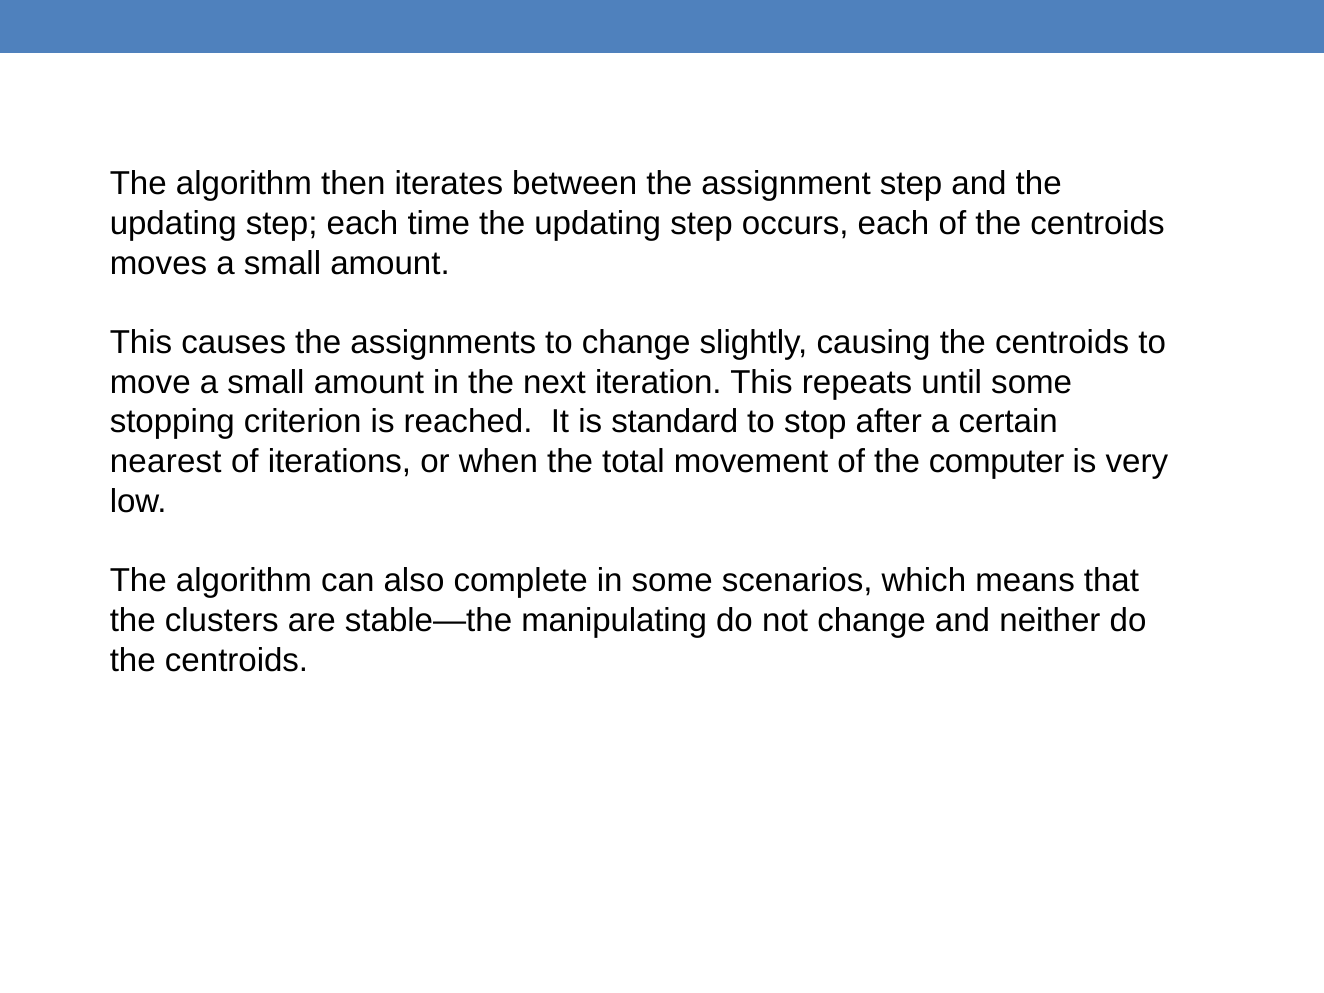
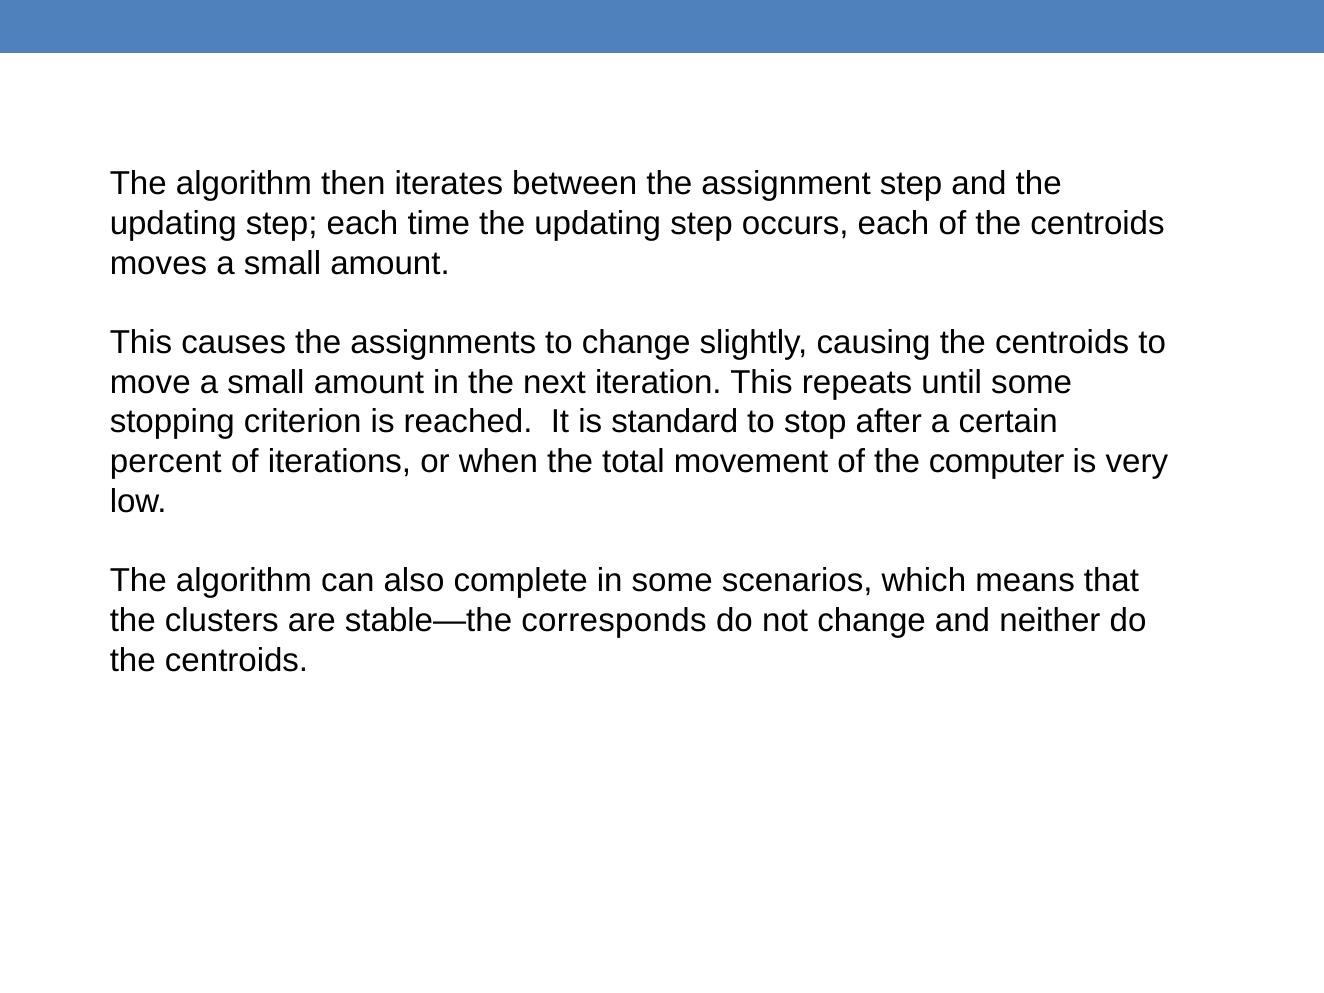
nearest: nearest -> percent (166, 462)
manipulating: manipulating -> corresponds (614, 621)
